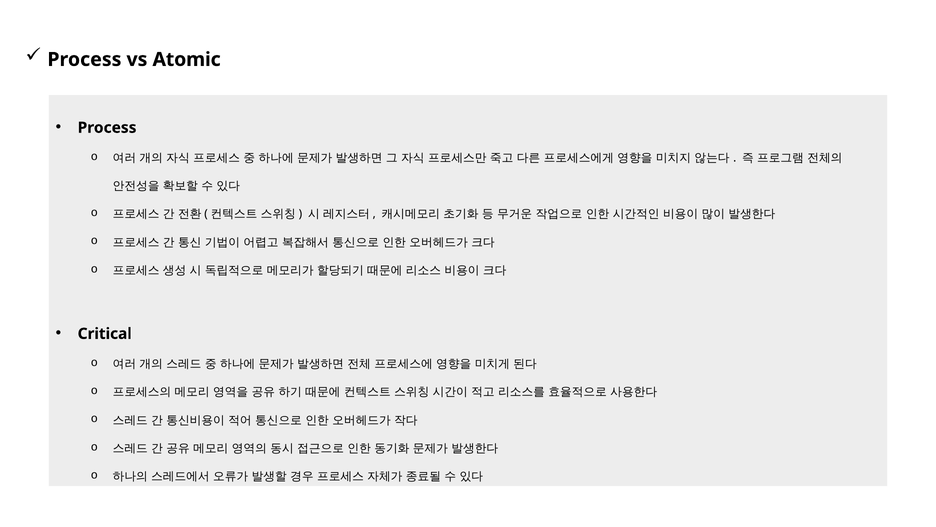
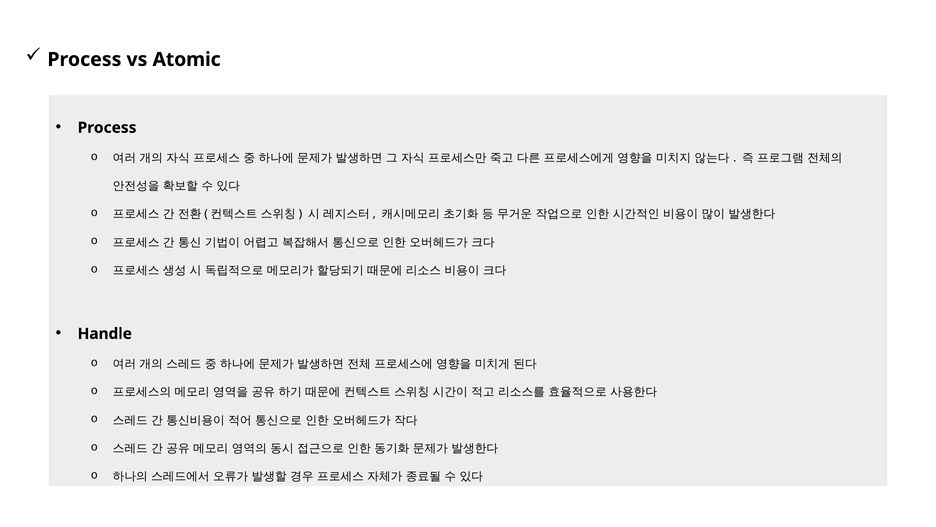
Critical: Critical -> Handle (105, 333)
